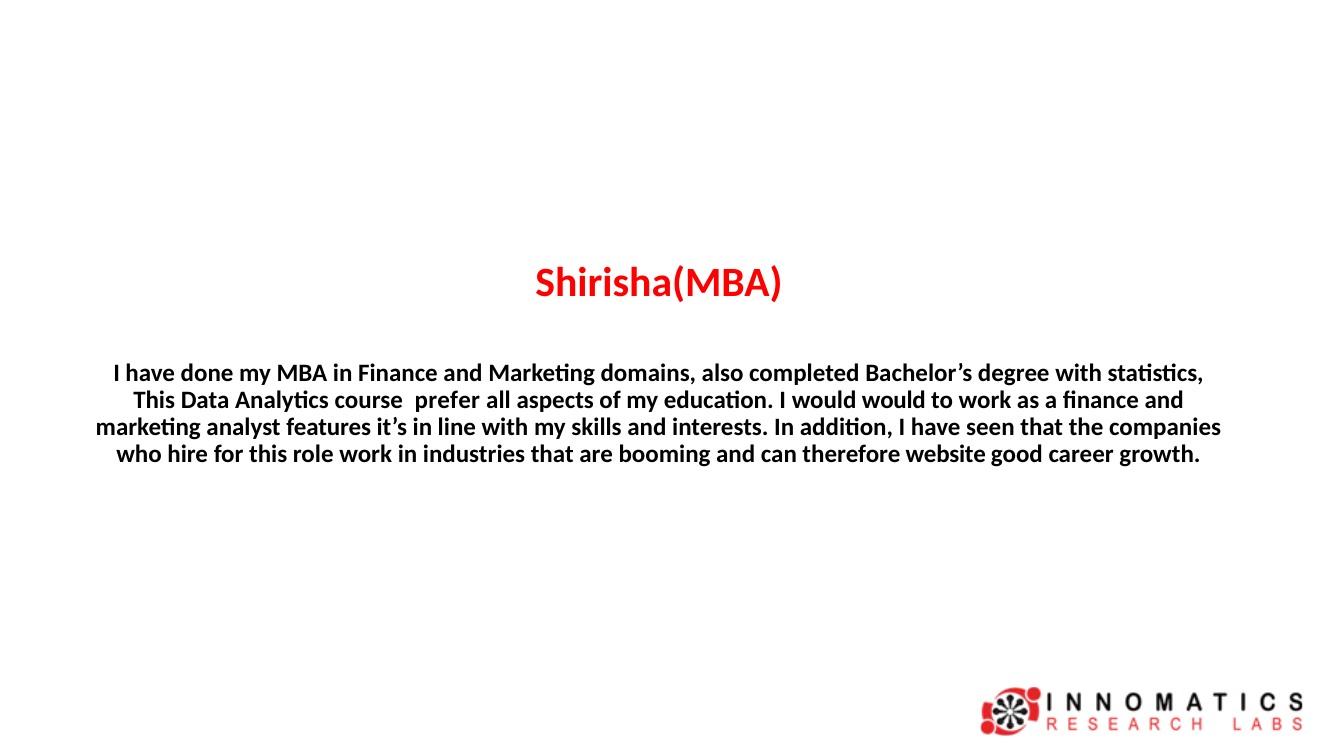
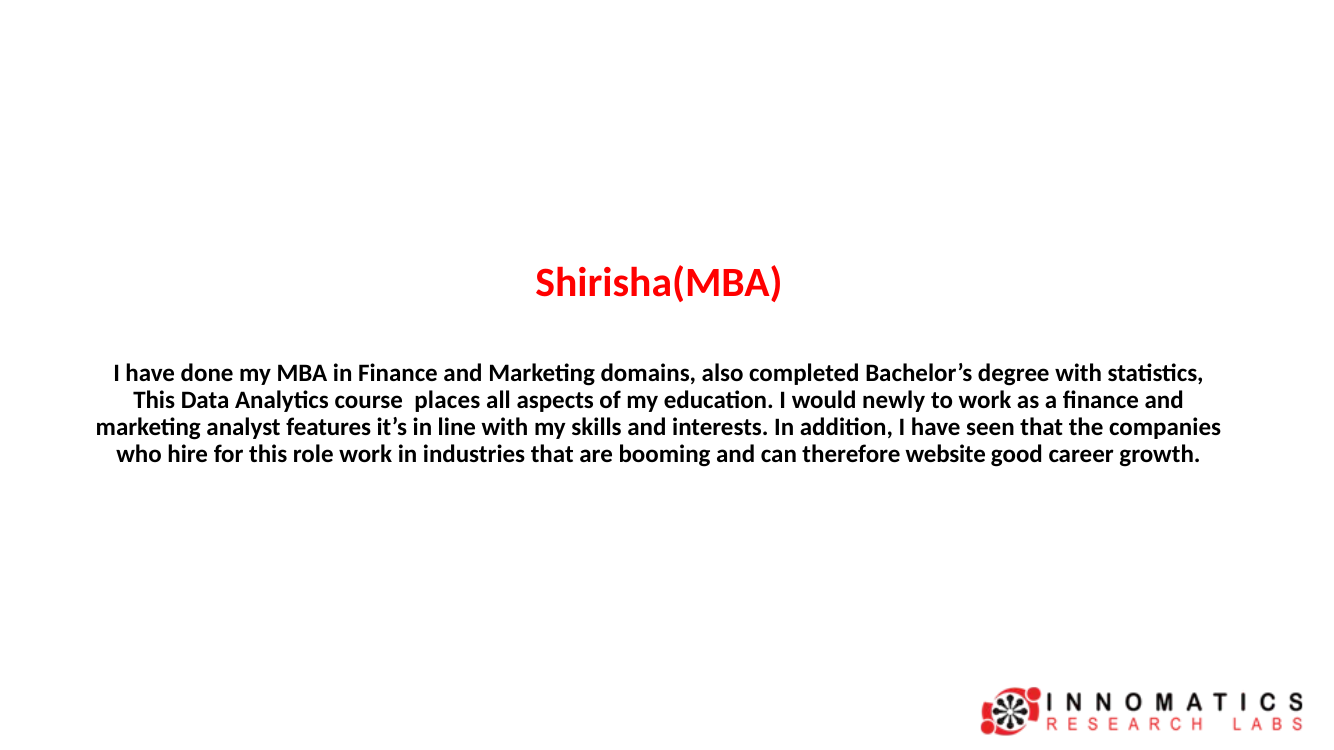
prefer: prefer -> places (447, 401)
would would: would -> newly (894, 401)
